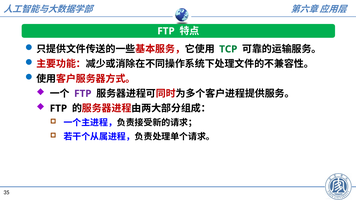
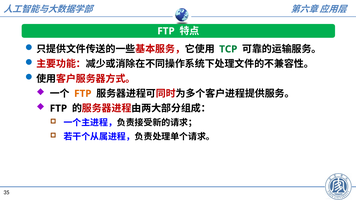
FTP colour: purple -> orange (83, 94)
